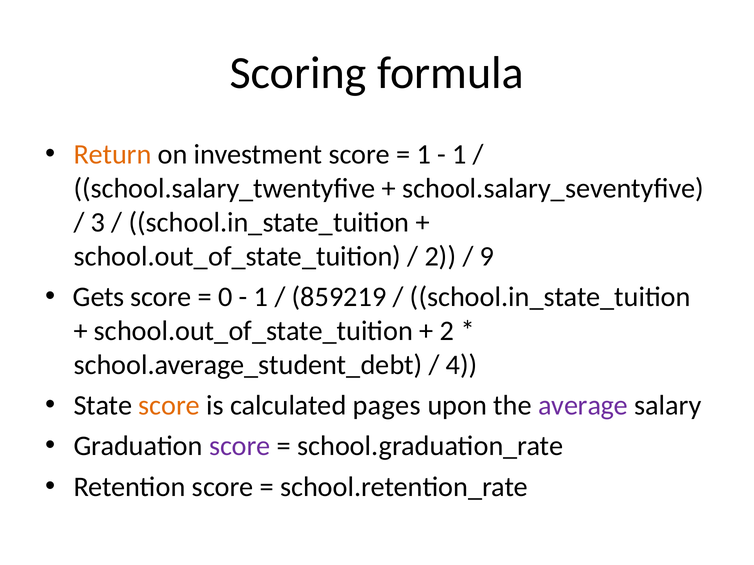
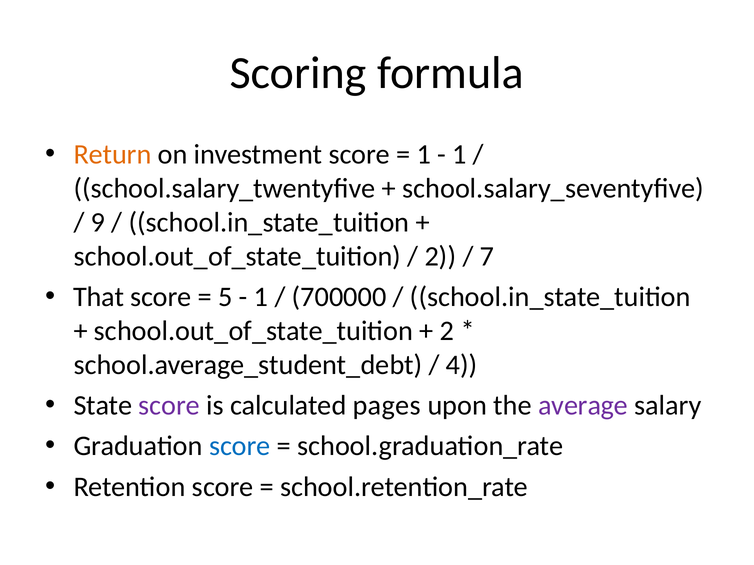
3: 3 -> 9 (98, 223)
9: 9 -> 7 (487, 257)
Gets: Gets -> That (99, 297)
0: 0 -> 5 (225, 297)
859219: 859219 -> 700000 (339, 297)
score colour: orange -> purple (169, 406)
score colour: purple -> blue (240, 446)
